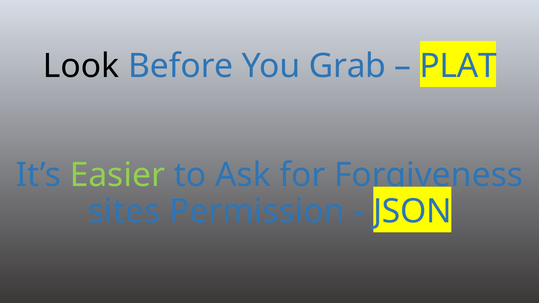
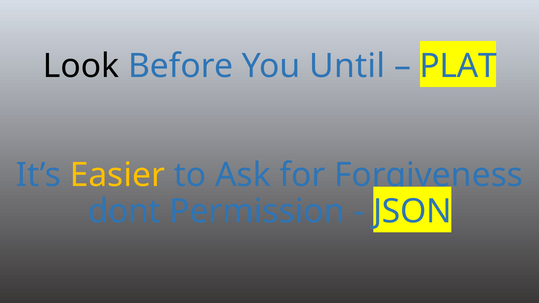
Grab: Grab -> Until (347, 66)
Easier colour: light green -> yellow (117, 175)
sites: sites -> dont (124, 212)
